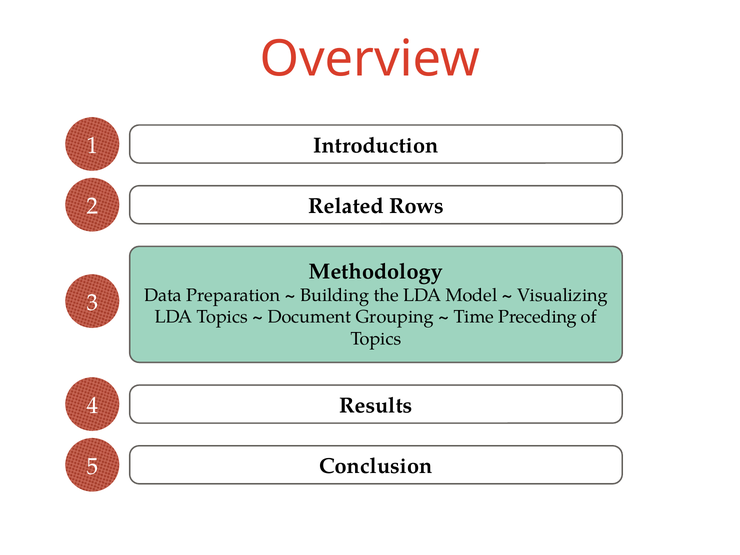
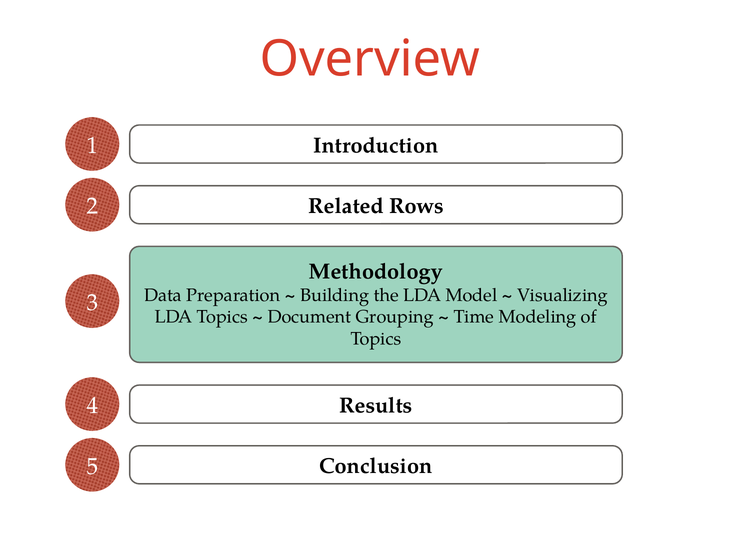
Preceding: Preceding -> Modeling (538, 317)
